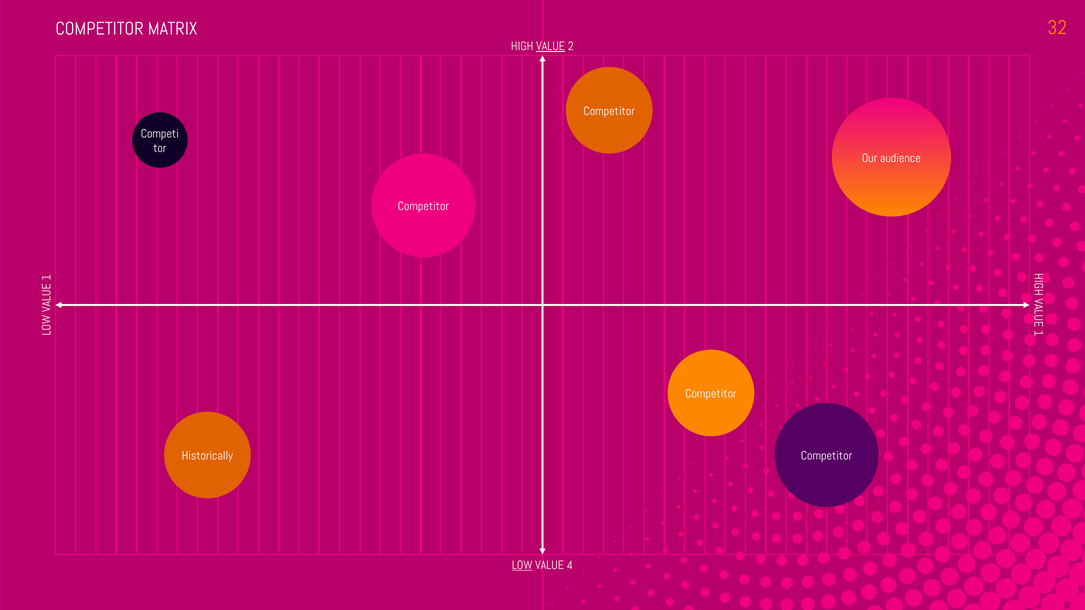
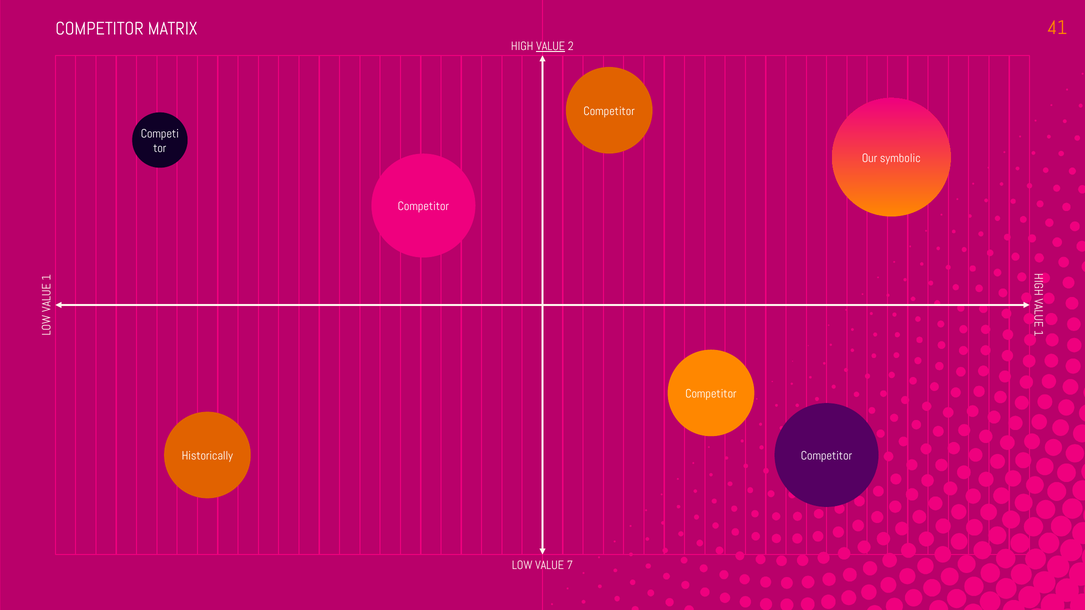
32: 32 -> 41 (1057, 28)
audience: audience -> symbolic (900, 158)
LOW underline: present -> none (522, 565)
4: 4 -> 7 (570, 565)
